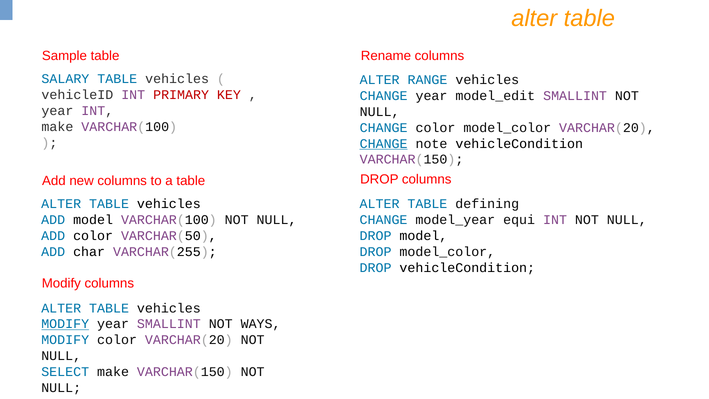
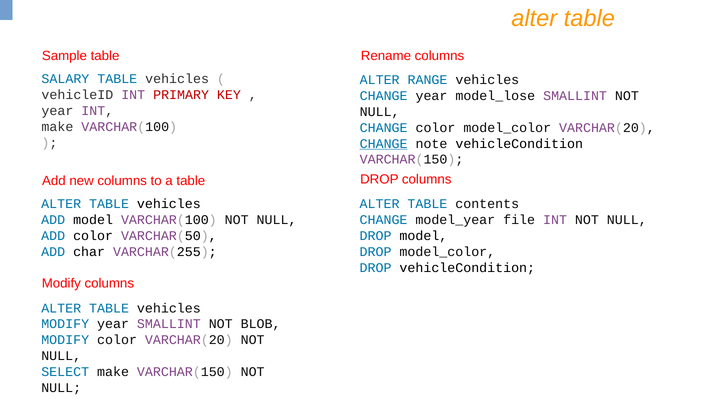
model_edit: model_edit -> model_lose (495, 96)
defining: defining -> contents (487, 204)
equi: equi -> file (519, 220)
MODIFY underline: present -> none (65, 324)
WAYS: WAYS -> BLOB (261, 324)
